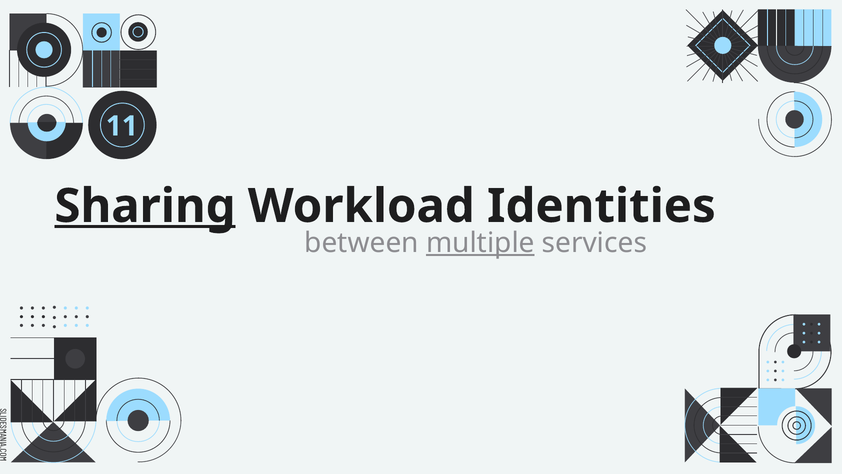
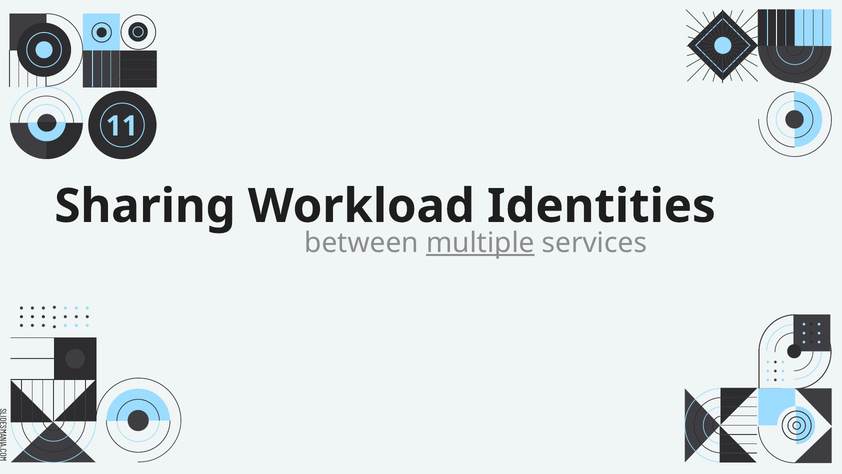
Sharing underline: present -> none (145, 206)
